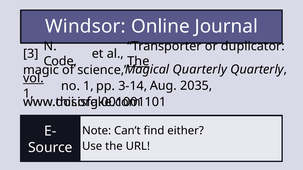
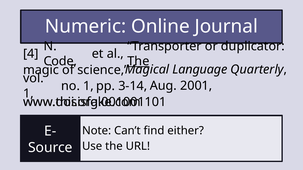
Windsor: Windsor -> Numeric (86, 27)
3: 3 -> 4 (31, 54)
Quarterly: Quarterly -> Language (200, 70)
vol underline: present -> none (33, 79)
2035: 2035 -> 2001 (196, 86)
